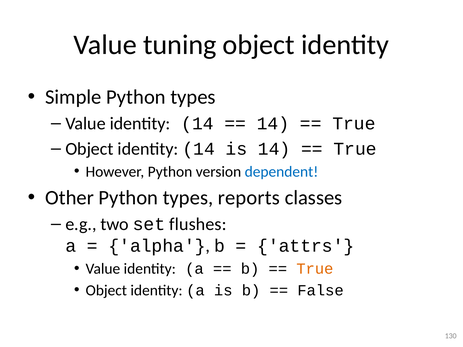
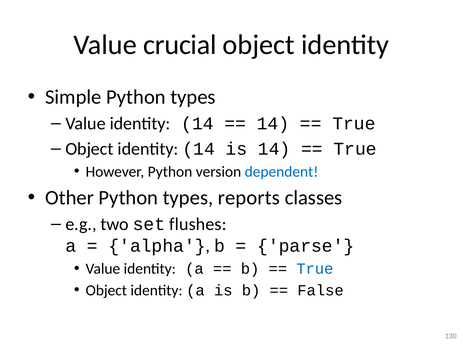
tuning: tuning -> crucial (180, 45)
attrs: attrs -> parse (306, 246)
True colour: orange -> blue (315, 269)
